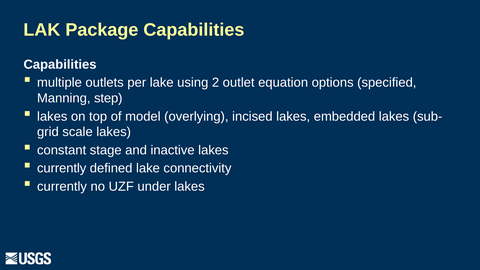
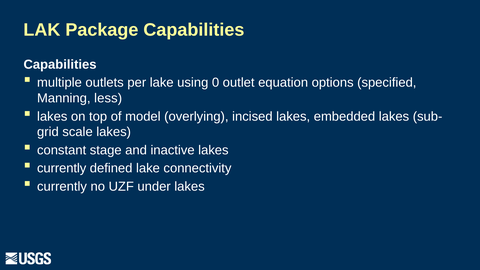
2: 2 -> 0 (216, 83)
step: step -> less (108, 98)
